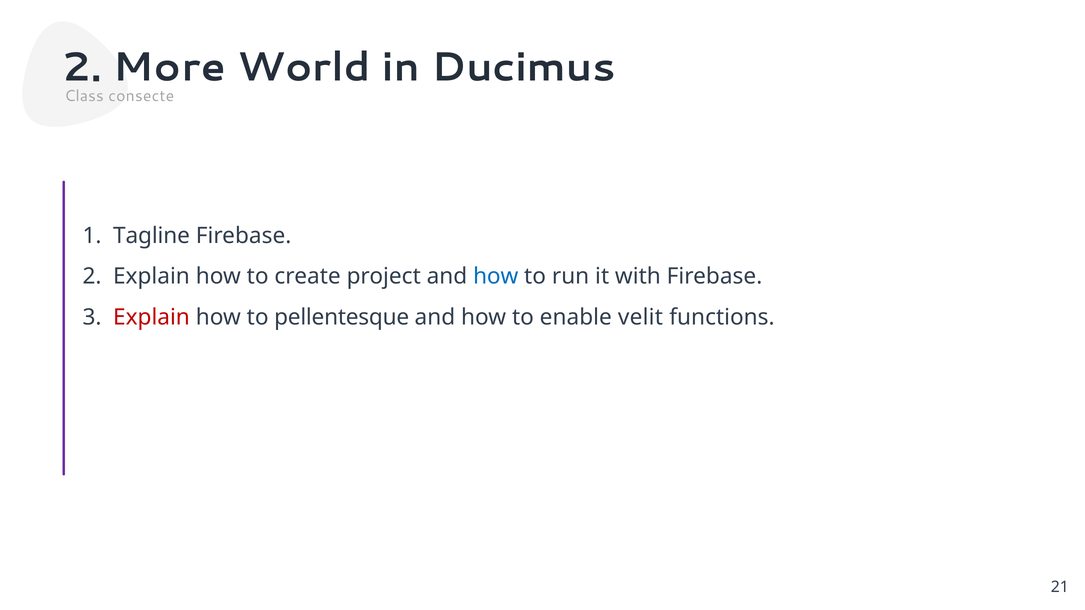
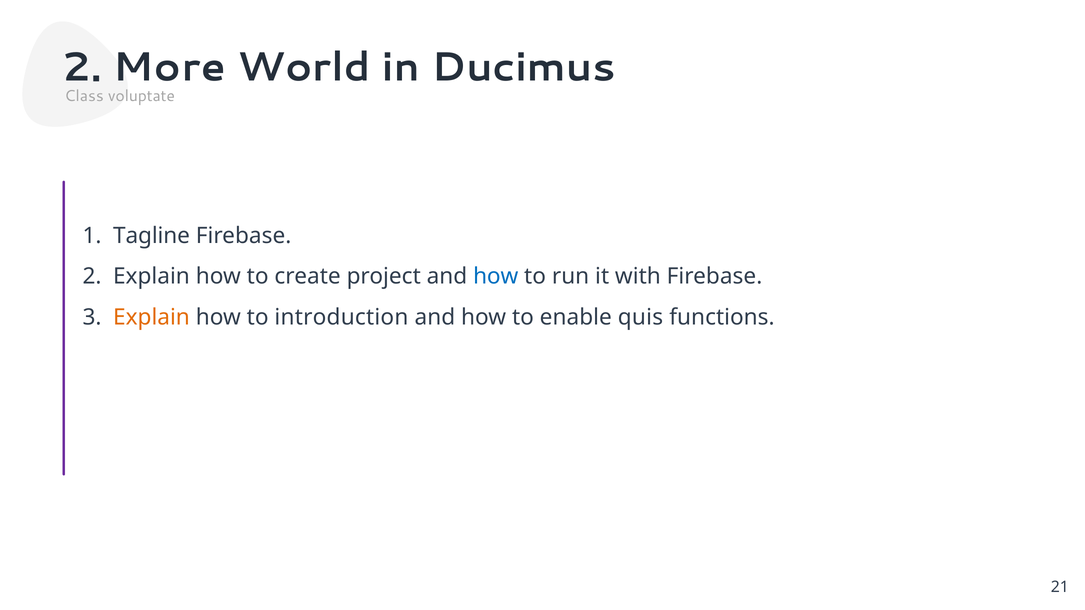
consecte: consecte -> voluptate (141, 96)
Explain colour: red -> orange (151, 317)
pellentesque: pellentesque -> introduction (341, 317)
velit: velit -> quis (640, 317)
